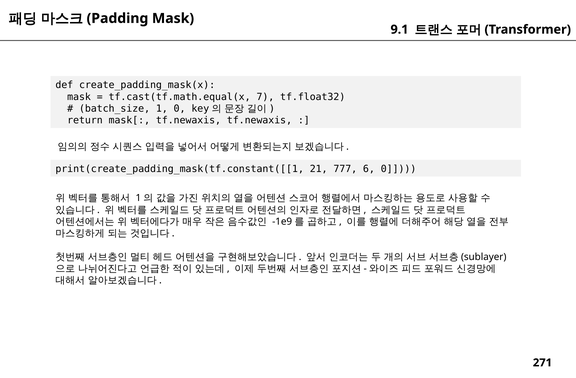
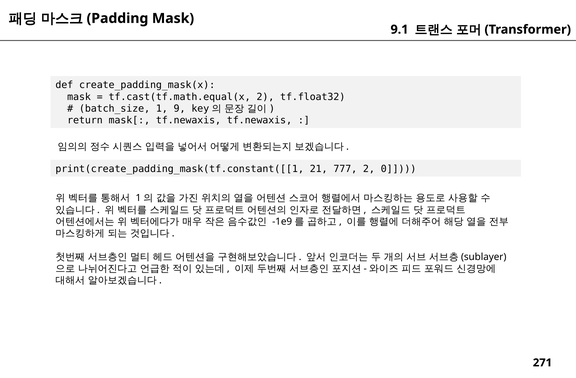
tf.cast(tf.math.equal(x 7: 7 -> 2 (265, 97)
1 0: 0 -> 9 (180, 109)
777 6: 6 -> 2 (369, 169)
